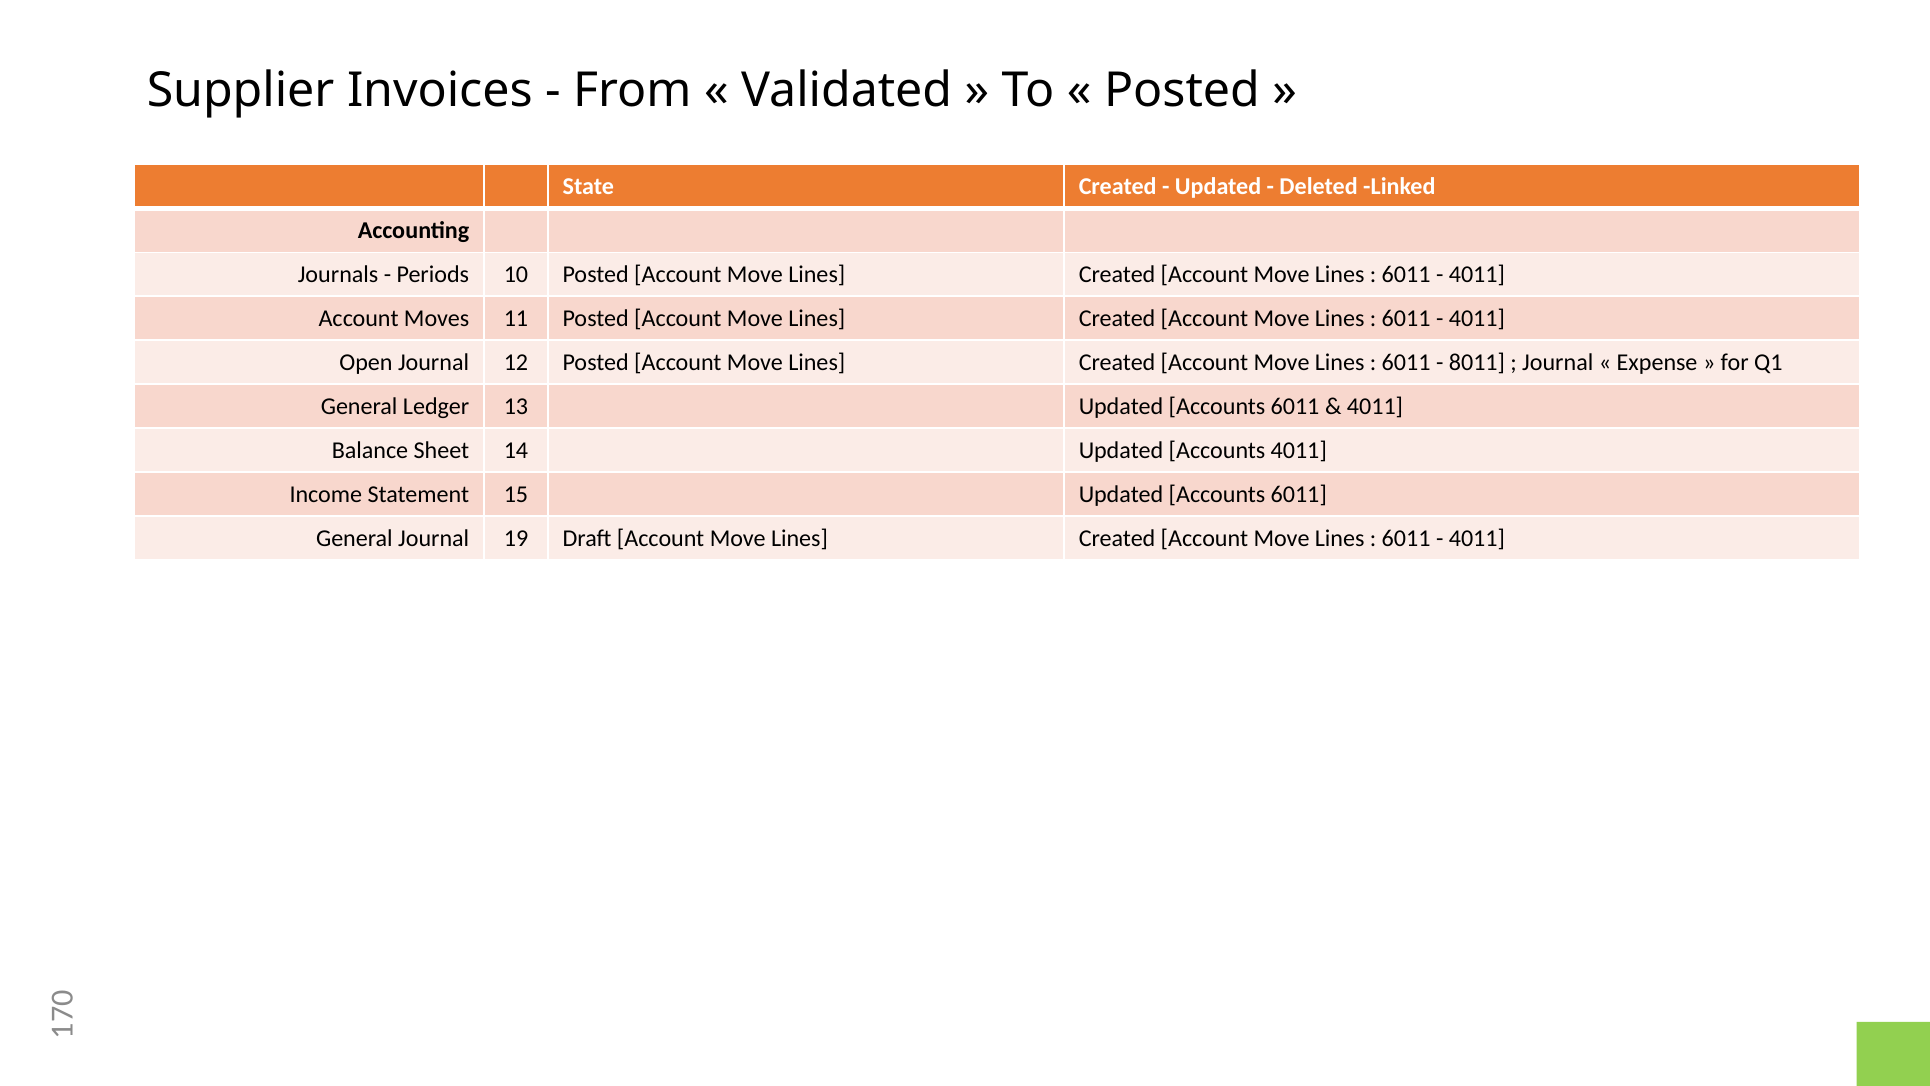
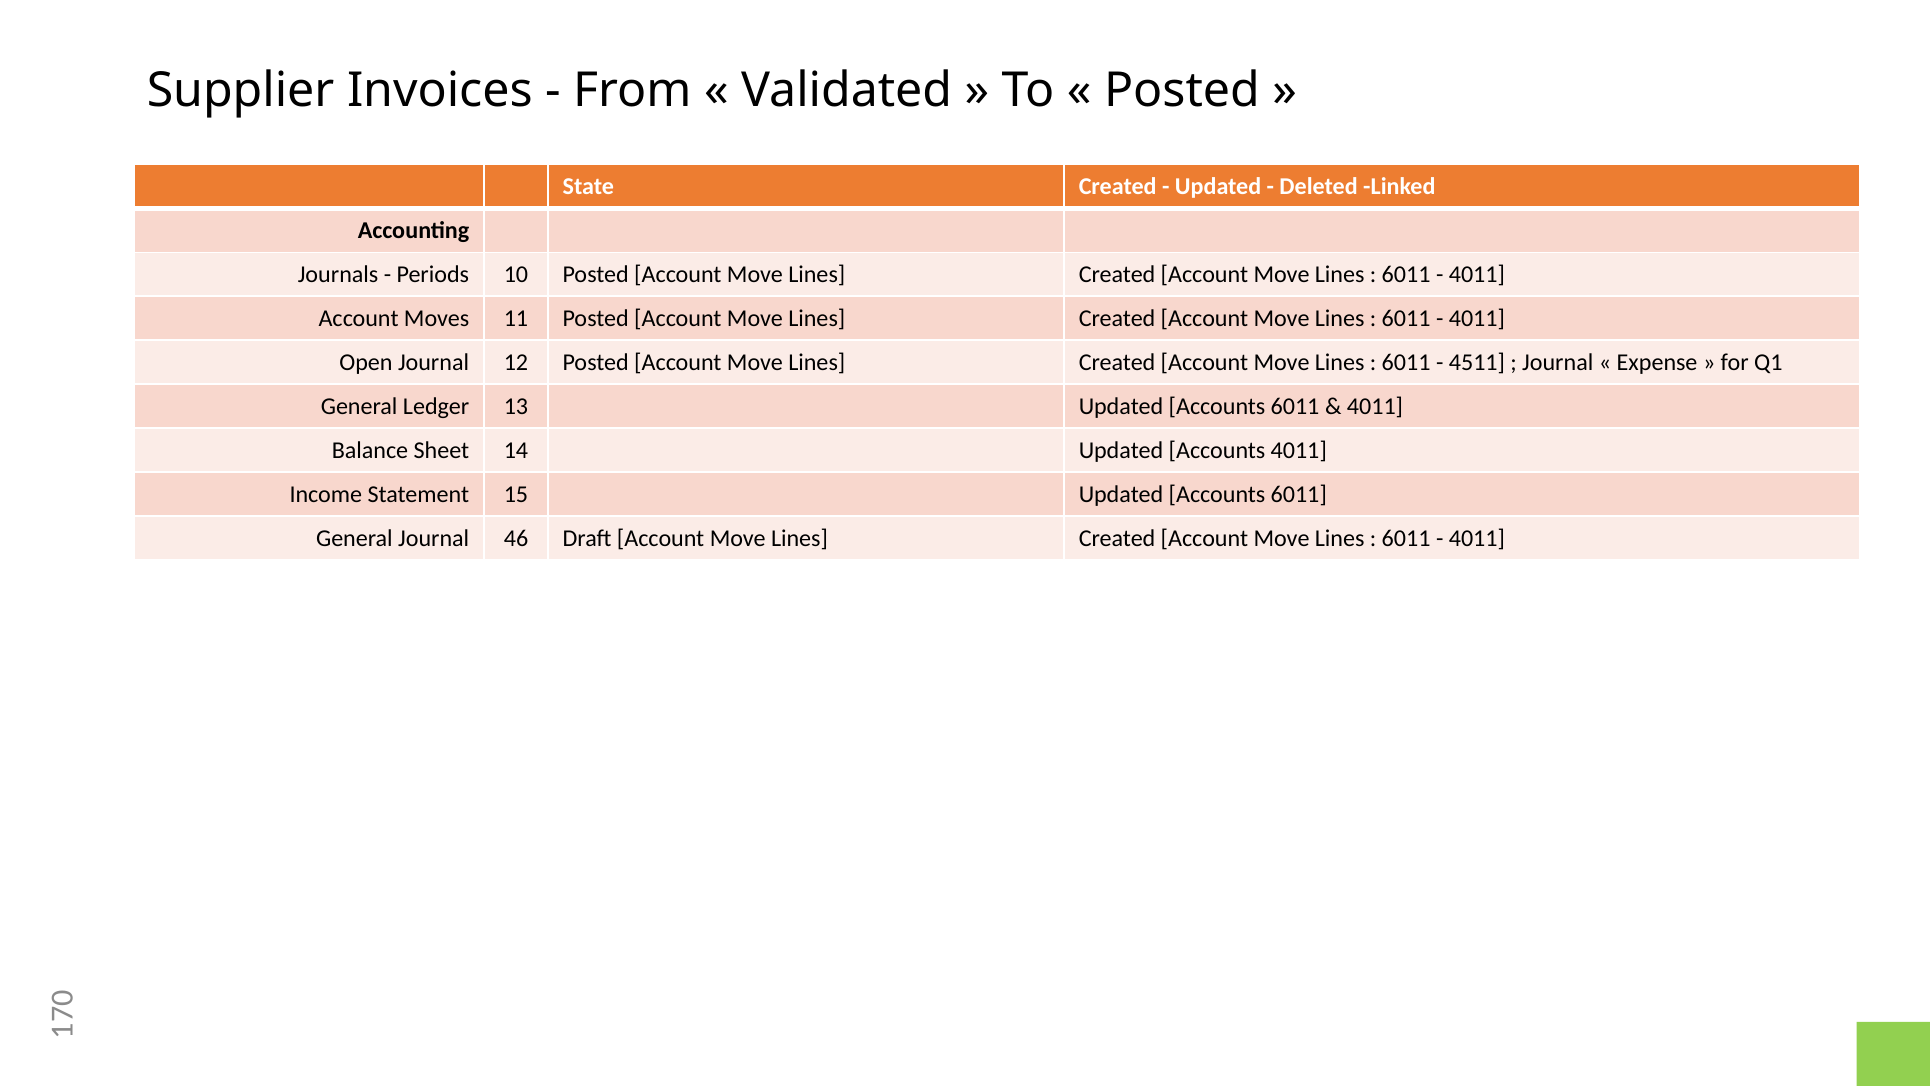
8011: 8011 -> 4511 (1477, 362)
19: 19 -> 46 (516, 538)
